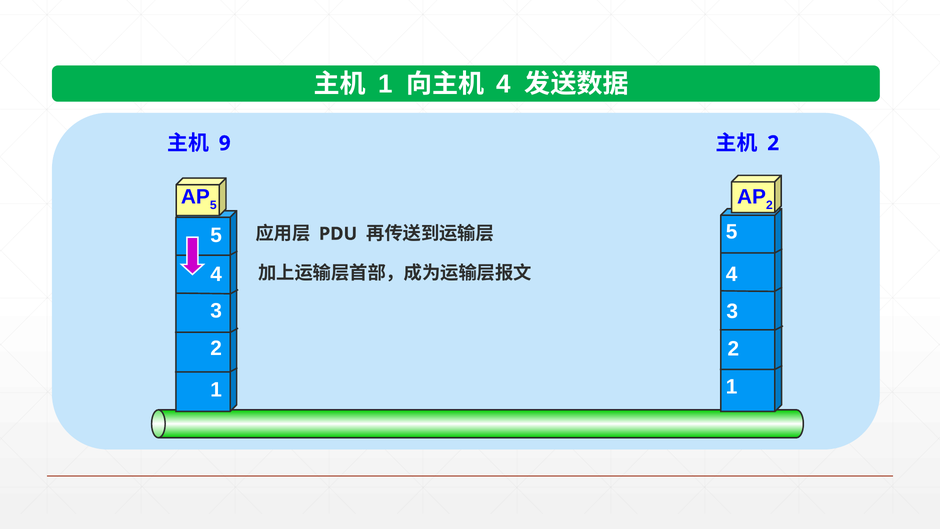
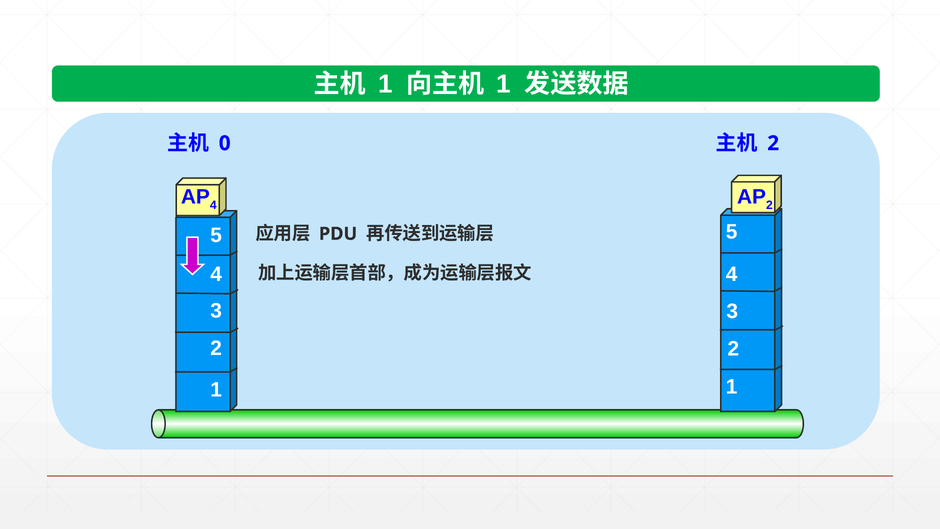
4: 4 -> 1 (504, 84)
9: 9 -> 0 (225, 143)
5: 5 -> 4 (213, 205)
